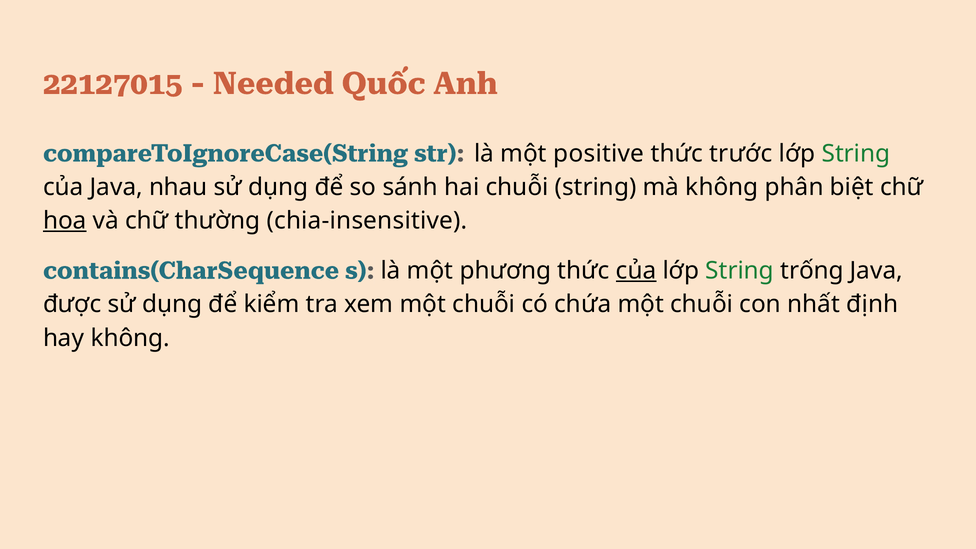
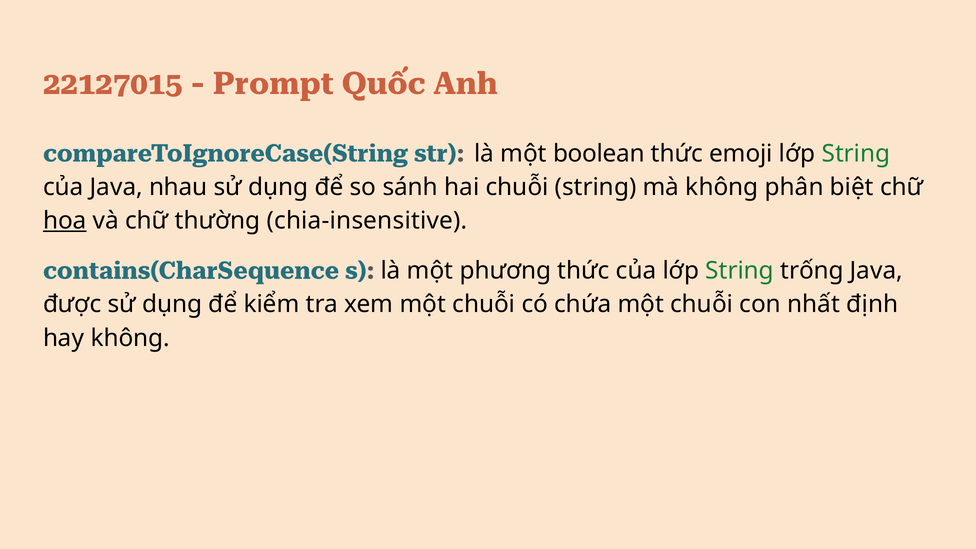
Needed: Needed -> Prompt (273, 84)
positive: positive -> boolean (599, 153)
trước: trước -> emoji (741, 153)
của underline: present -> none (636, 271)
